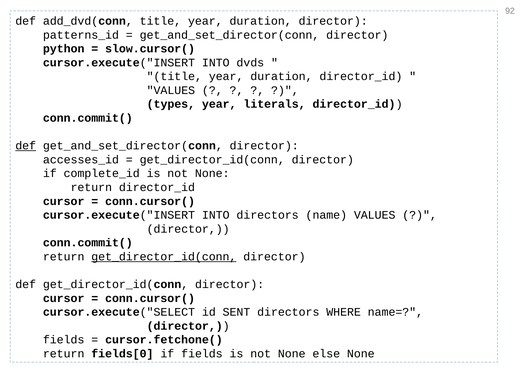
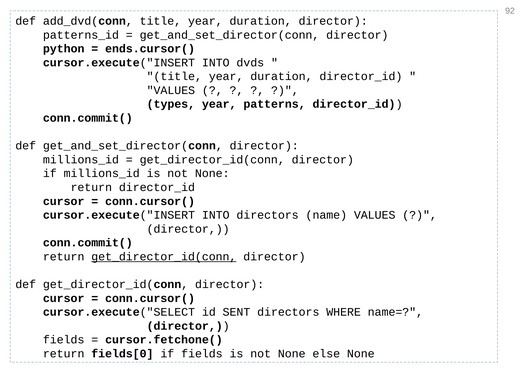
slow.cursor(: slow.cursor( -> ends.cursor( (150, 49)
literals: literals -> patterns (275, 104)
def underline: present -> none (26, 146)
accesses_id: accesses_id -> millions_id (81, 160)
if complete_id: complete_id -> millions_id (102, 173)
